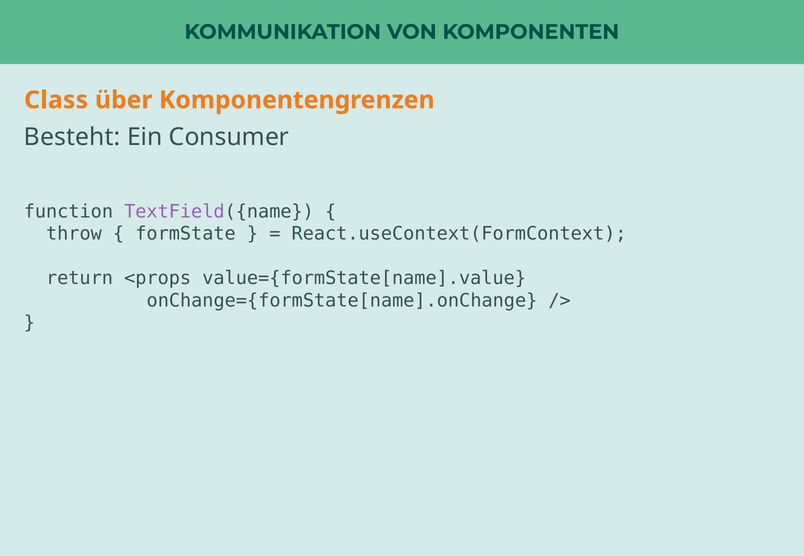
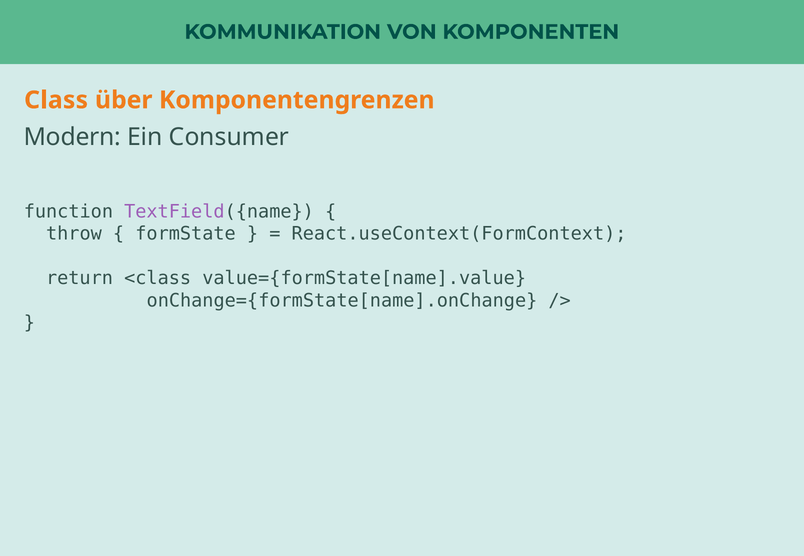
Besteht: Besteht -> Modern (72, 137)
<props: <props -> <class (158, 278)
